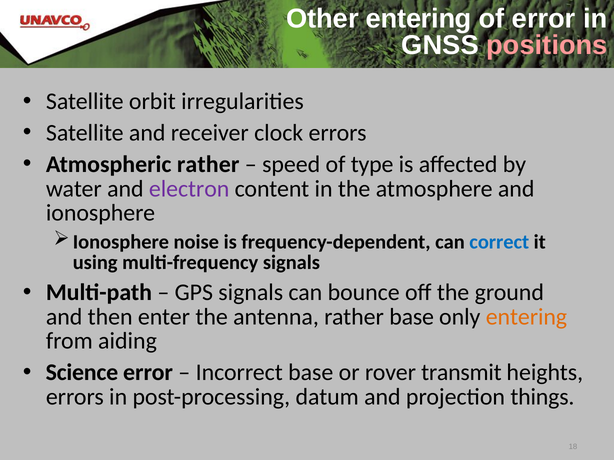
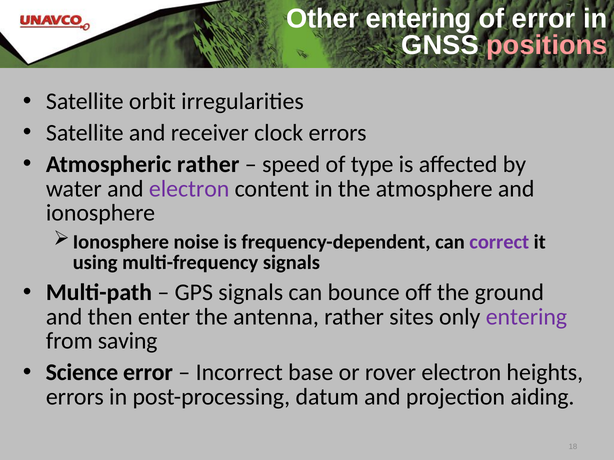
correct colour: blue -> purple (499, 242)
rather base: base -> sites (411, 317)
entering colour: orange -> purple (526, 317)
aiding: aiding -> saving (128, 341)
rover transmit: transmit -> electron (461, 373)
things: things -> aiding (542, 397)
